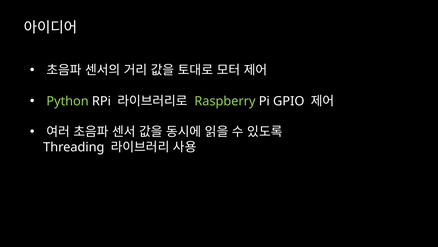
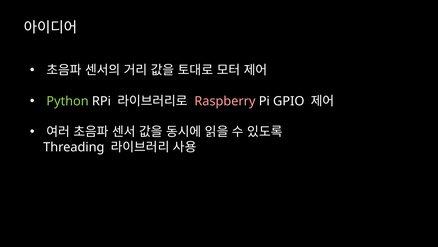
Raspberry colour: light green -> pink (225, 101)
